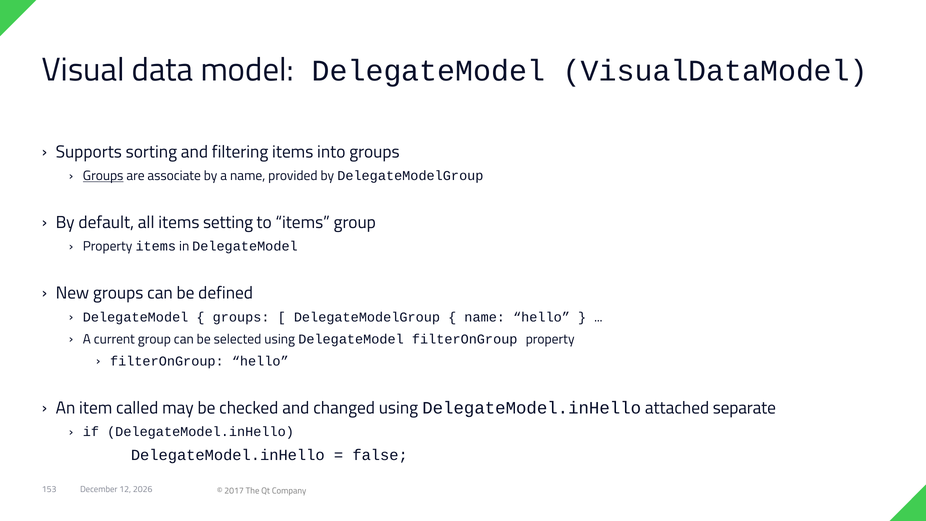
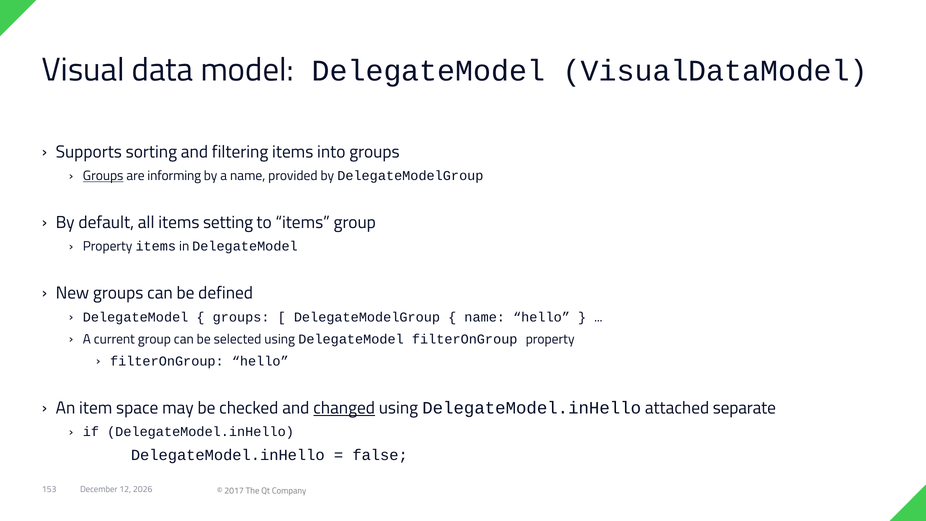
associate: associate -> informing (174, 176)
called: called -> space (137, 408)
changed underline: none -> present (344, 408)
